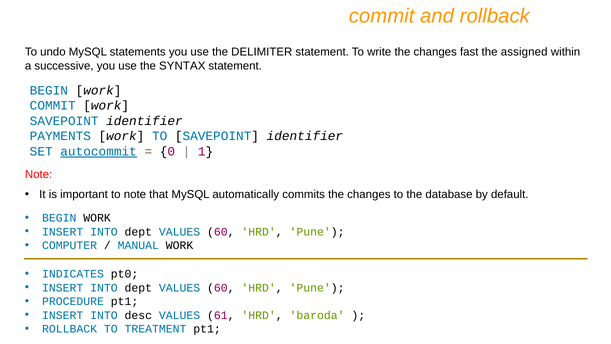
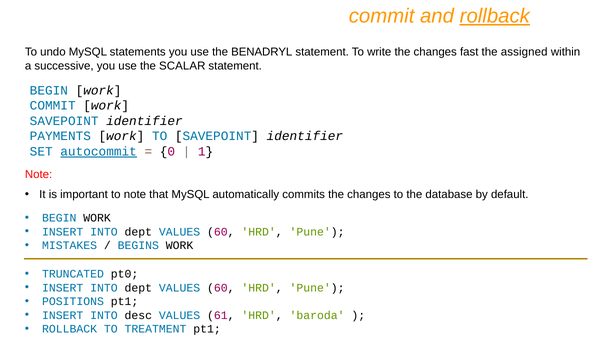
rollback underline: none -> present (495, 16)
DELIMITER: DELIMITER -> BENADRYL (262, 52)
SYNTAX: SYNTAX -> SCALAR (182, 66)
COMPUTER: COMPUTER -> MISTAKES (70, 245)
MANUAL: MANUAL -> BEGINS (138, 245)
INDICATES: INDICATES -> TRUNCATED (73, 274)
PROCEDURE: PROCEDURE -> POSITIONS (73, 301)
